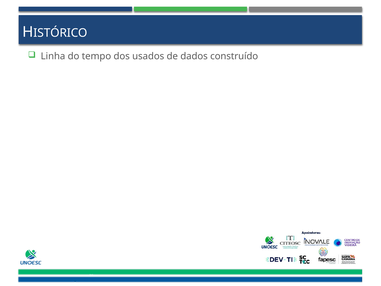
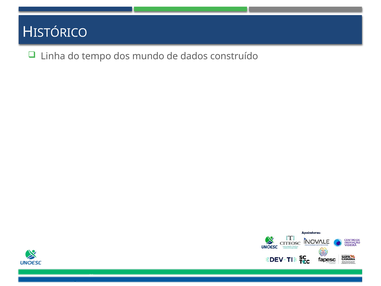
usados: usados -> mundo (148, 56)
